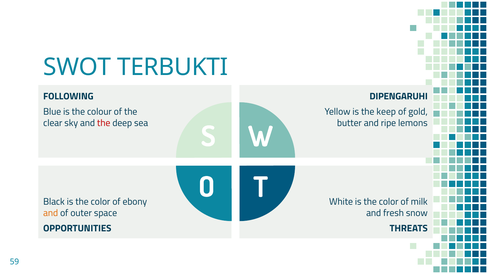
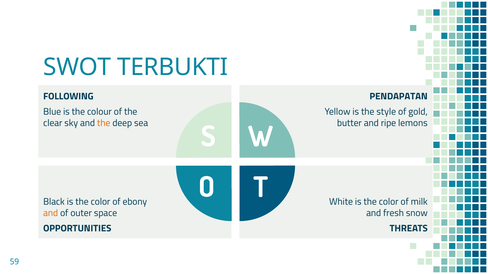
DIPENGARUHI: DIPENGARUHI -> PENDAPATAN (399, 96)
keep: keep -> style (386, 112)
the colour: red -> orange (104, 123)
